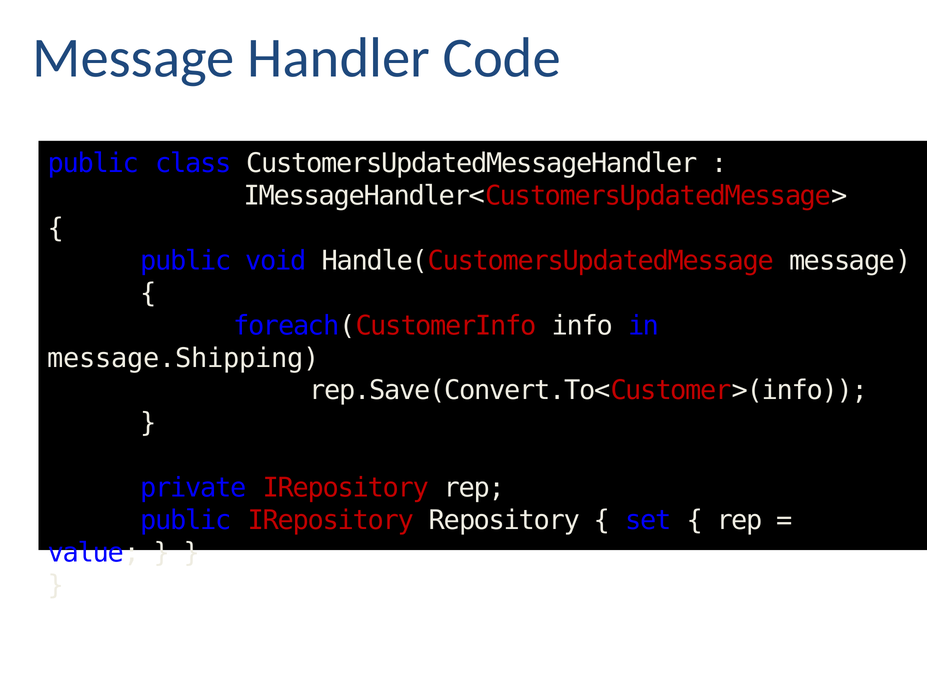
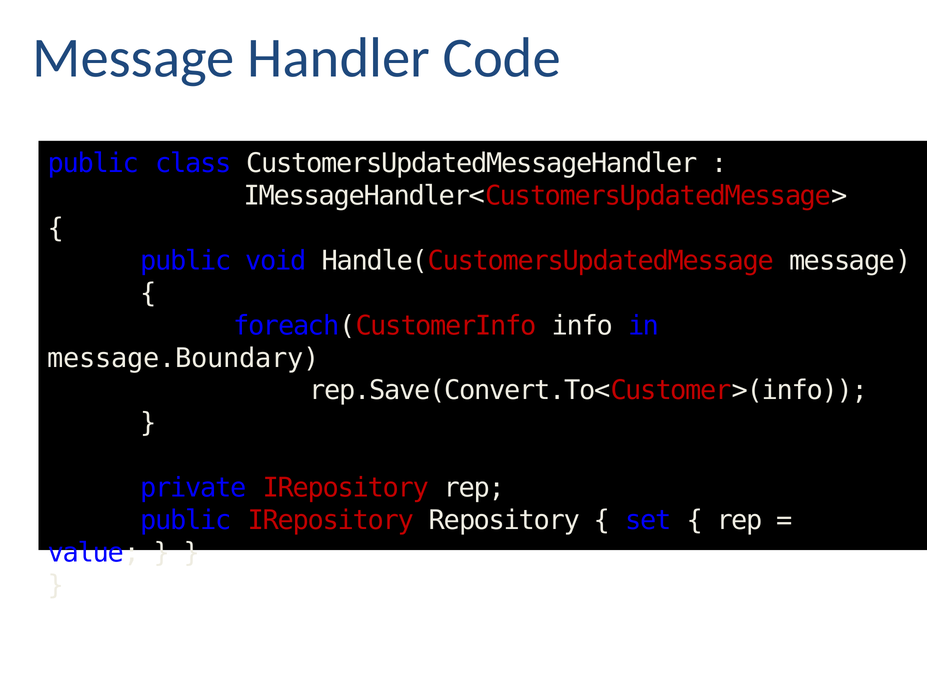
message.Shipping: message.Shipping -> message.Boundary (183, 358)
